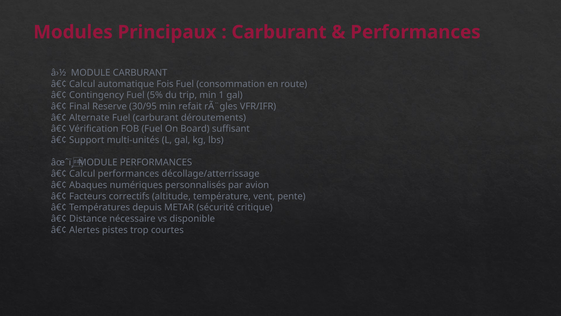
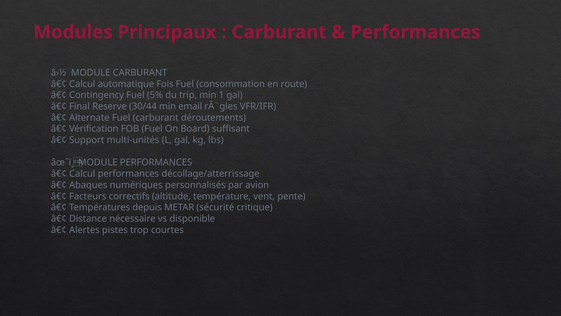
30/95: 30/95 -> 30/44 (143, 106)
refait: refait -> email (190, 106)
